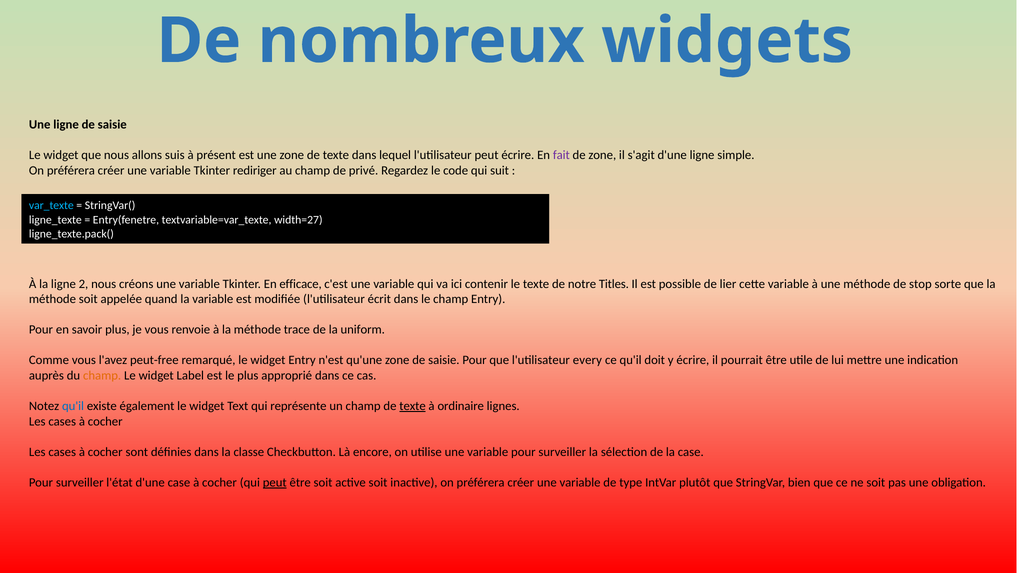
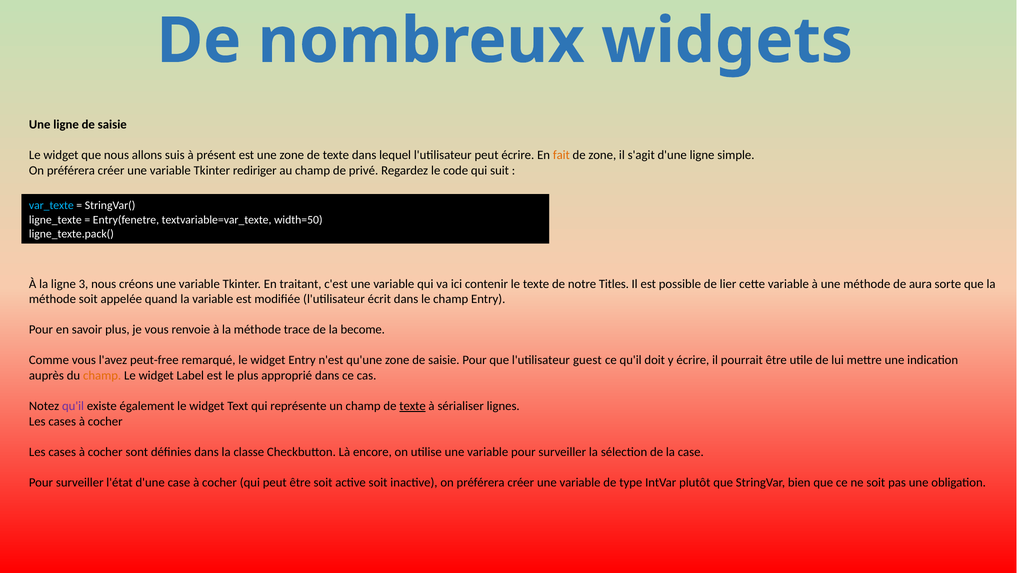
fait colour: purple -> orange (561, 155)
width=27: width=27 -> width=50 (298, 220)
2: 2 -> 3 (83, 284)
efficace: efficace -> traitant (301, 284)
stop: stop -> aura (920, 284)
uniform: uniform -> become (363, 330)
every: every -> guest (587, 360)
qu'il colour: blue -> purple (73, 406)
ordinaire: ordinaire -> sérialiser (461, 406)
peut underline: present -> none (275, 483)
